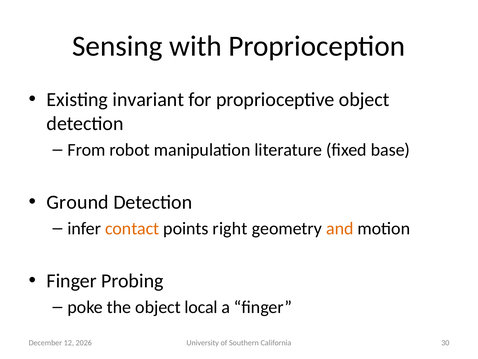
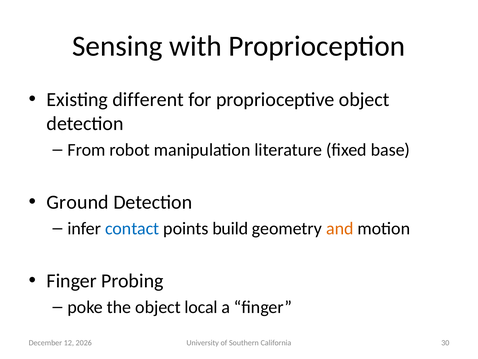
invariant: invariant -> different (148, 99)
contact colour: orange -> blue (132, 228)
right: right -> build (230, 228)
